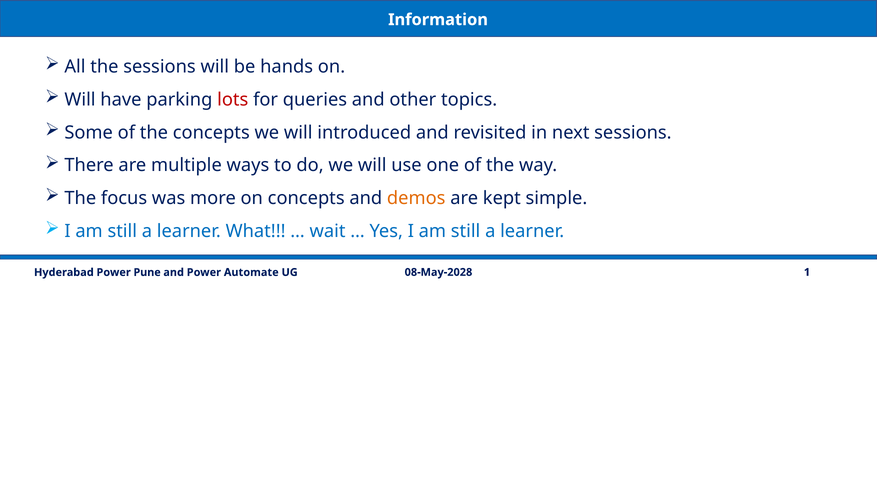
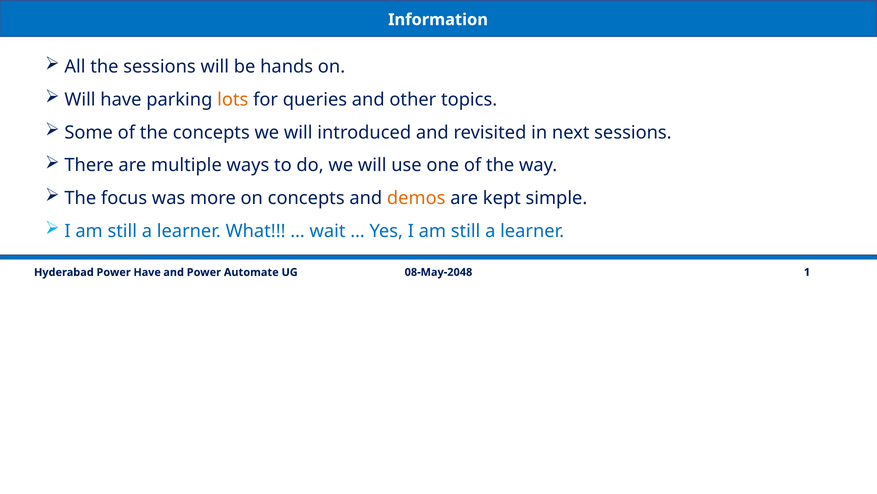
lots colour: red -> orange (233, 99)
08-May-2028: 08-May-2028 -> 08-May-2048 (438, 272)
Power Pune: Pune -> Have (147, 272)
